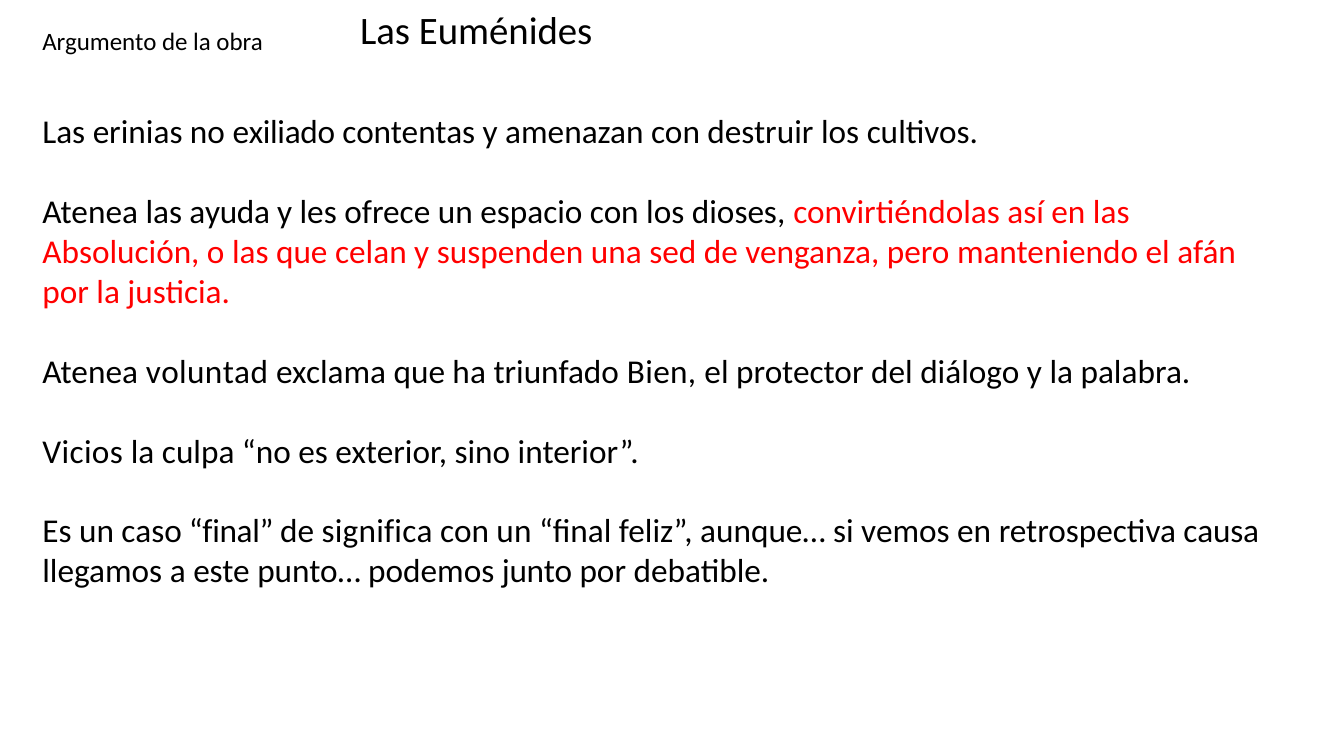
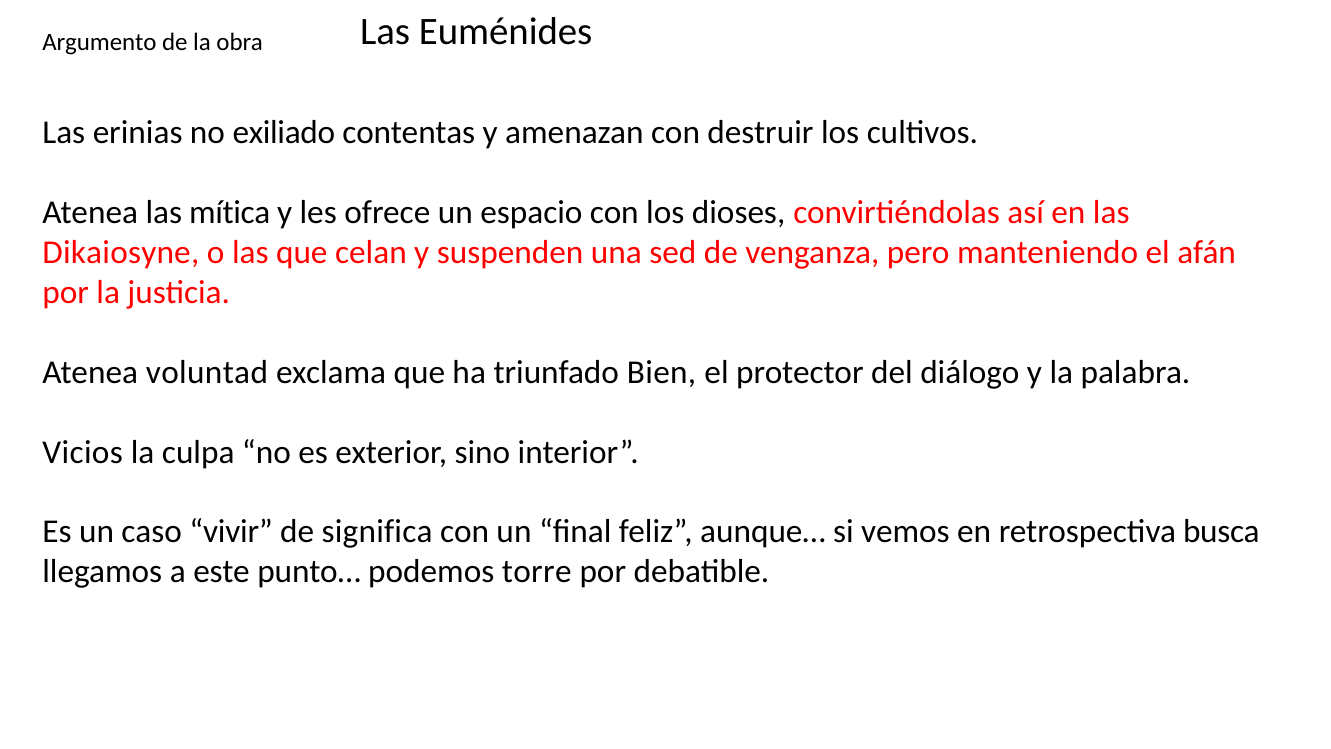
ayuda: ayuda -> mítica (230, 212)
Absolución: Absolución -> Dikaiosyne (121, 252)
caso final: final -> vivir (231, 532)
causa: causa -> busca (1221, 532)
junto: junto -> torre (537, 572)
